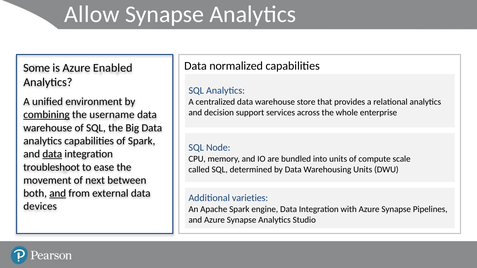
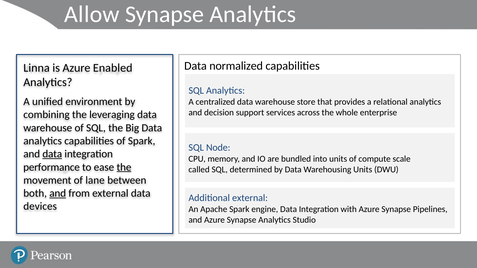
Some: Some -> Linna (37, 68)
combining underline: present -> none (47, 115)
username: username -> leveraging (112, 115)
troubleshoot: troubleshoot -> performance (52, 167)
the underline: none -> present (124, 167)
next: next -> lane (95, 180)
Additional varieties: varieties -> external (250, 198)
